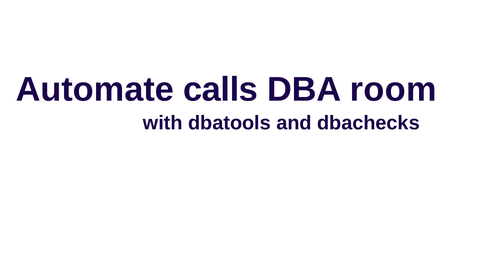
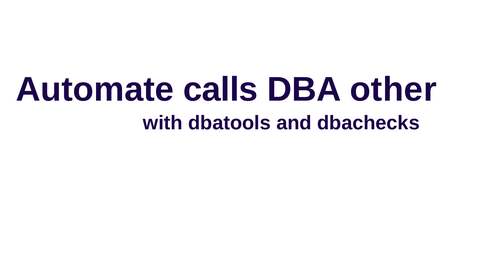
room: room -> other (393, 90)
